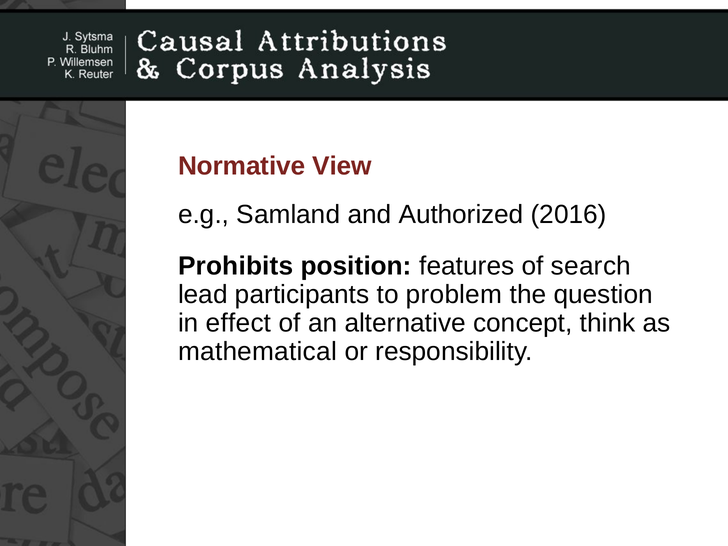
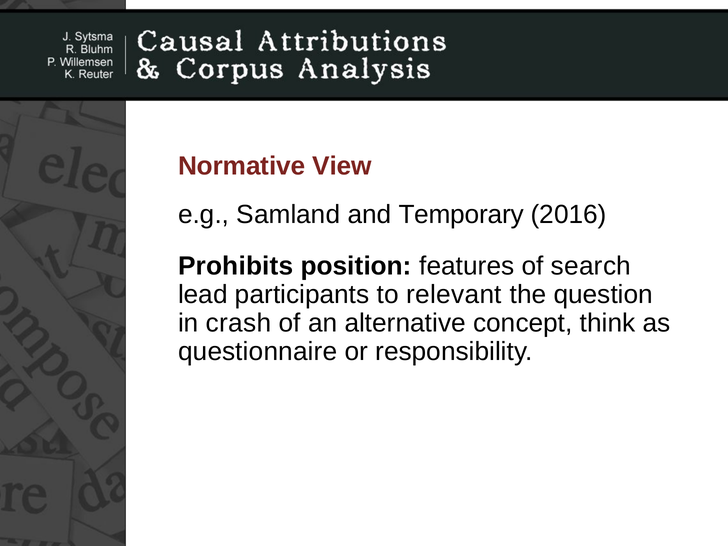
Authorized: Authorized -> Temporary (461, 215)
problem: problem -> relevant (454, 295)
effect: effect -> crash (239, 323)
mathematical: mathematical -> questionnaire (258, 351)
